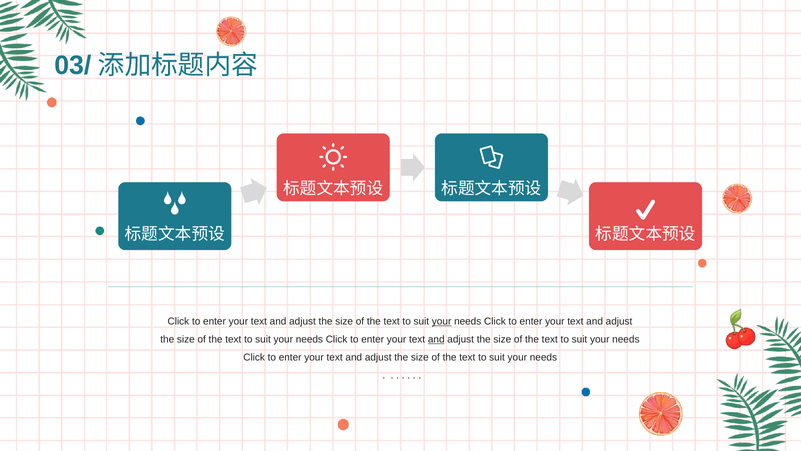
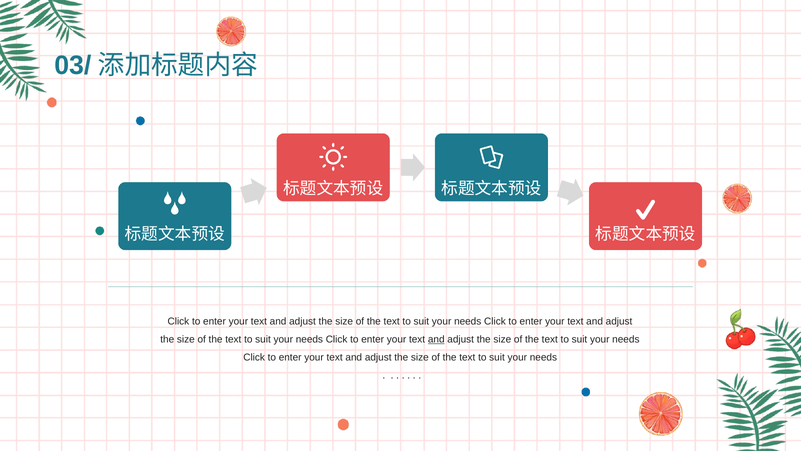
your underline: present -> none (442, 321)
